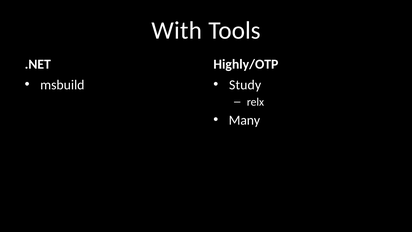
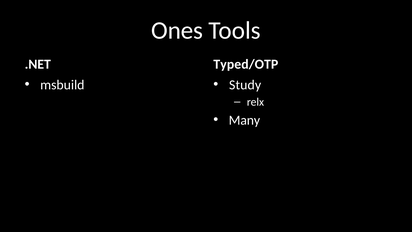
With: With -> Ones (177, 30)
Highly/OTP: Highly/OTP -> Typed/OTP (246, 64)
